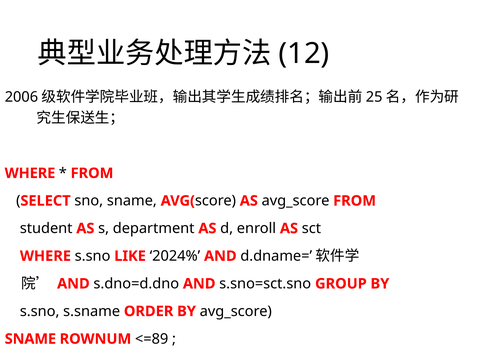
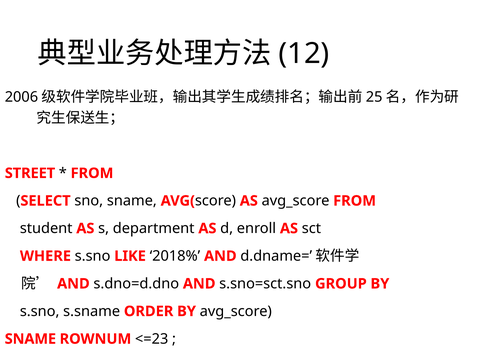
WHERE: WHERE -> STREET (30, 173)
2024%: 2024% -> 2018% (175, 256)
<=89: <=89 -> <=23 (152, 339)
